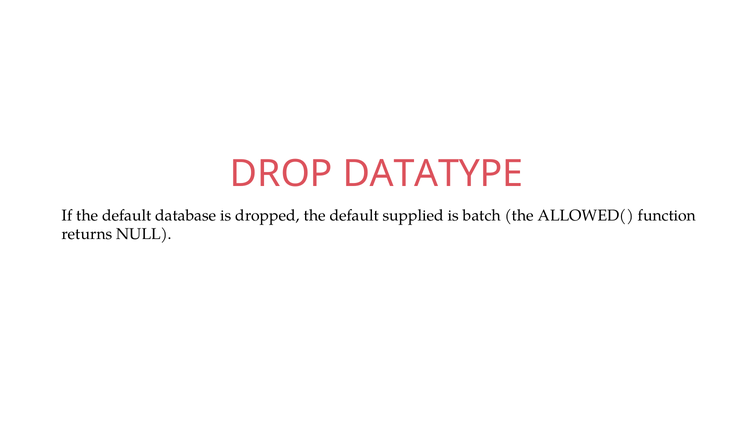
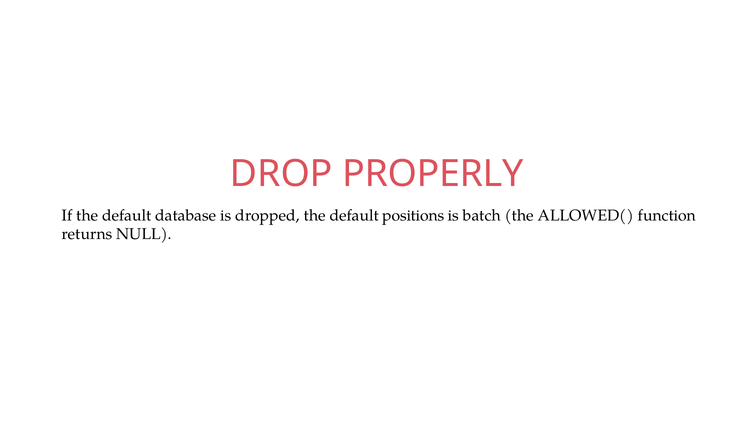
DATATYPE: DATATYPE -> PROPERLY (433, 174)
supplied: supplied -> positions (413, 216)
